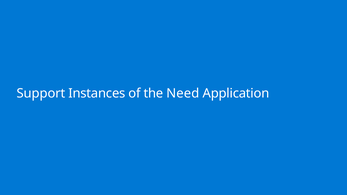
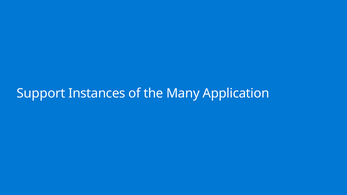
Need: Need -> Many (183, 93)
